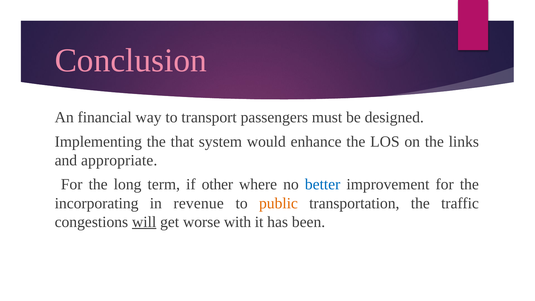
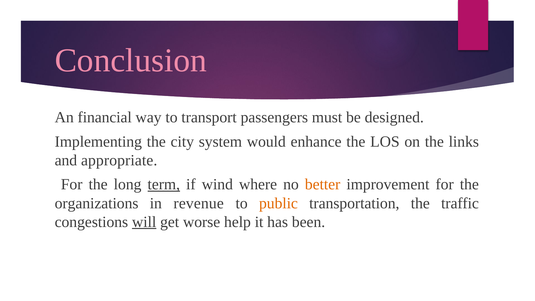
that: that -> city (182, 142)
term underline: none -> present (164, 184)
other: other -> wind (217, 184)
better colour: blue -> orange (323, 184)
incorporating: incorporating -> organizations (97, 203)
with: with -> help (237, 222)
